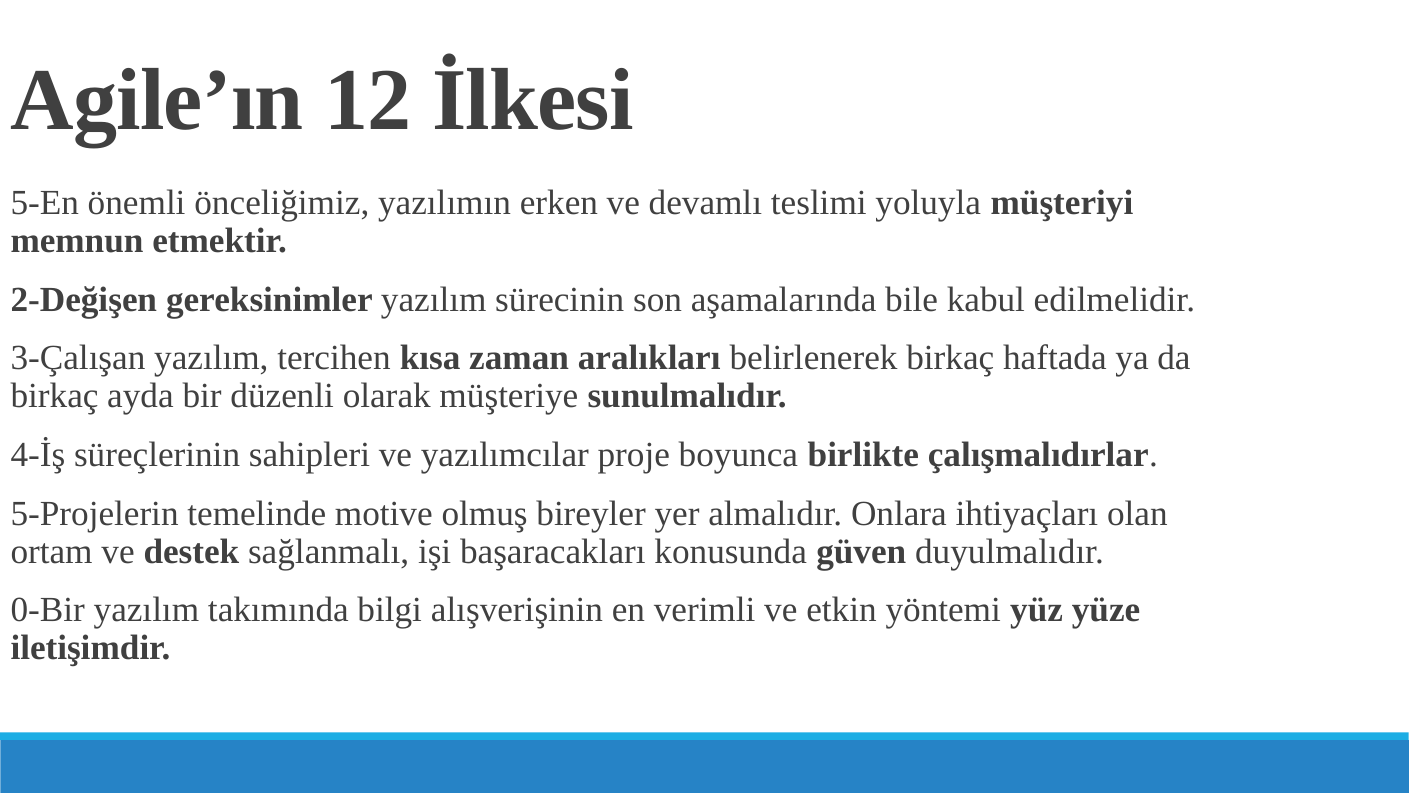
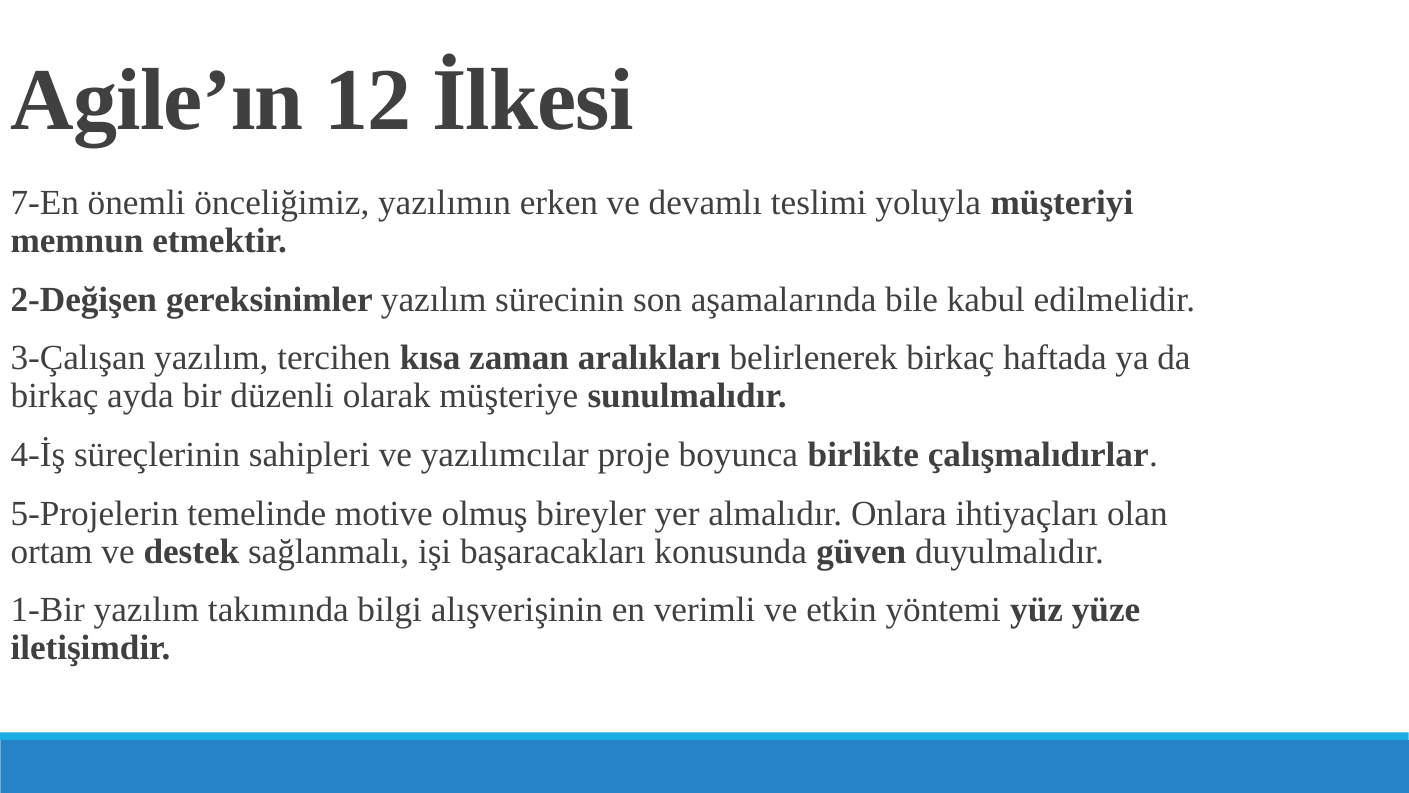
5-En: 5-En -> 7-En (45, 203)
0-Bir: 0-Bir -> 1-Bir (48, 610)
